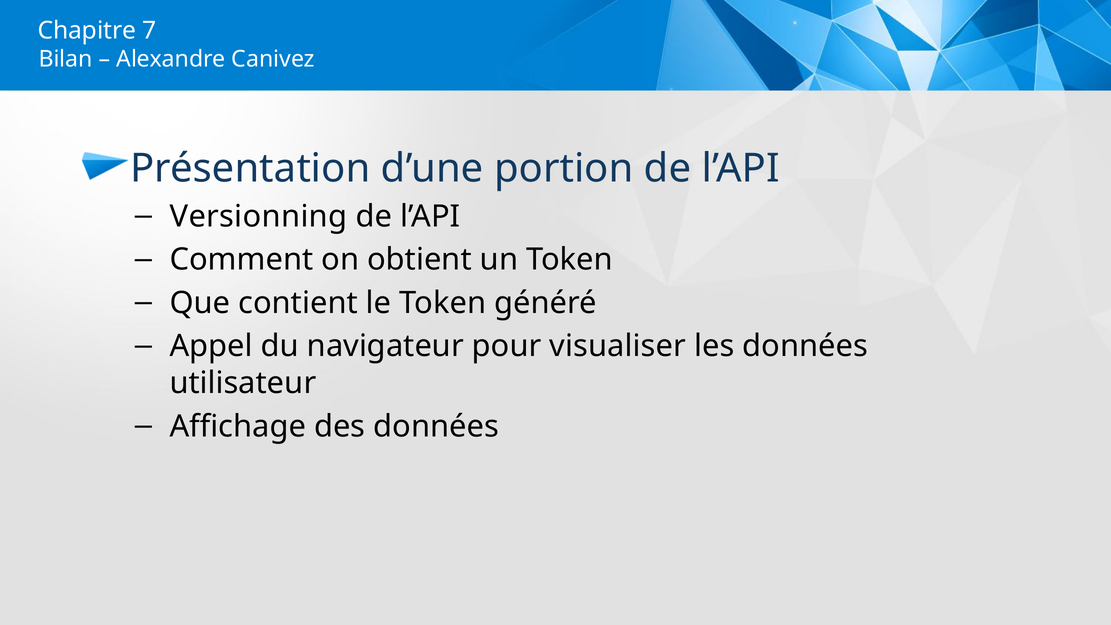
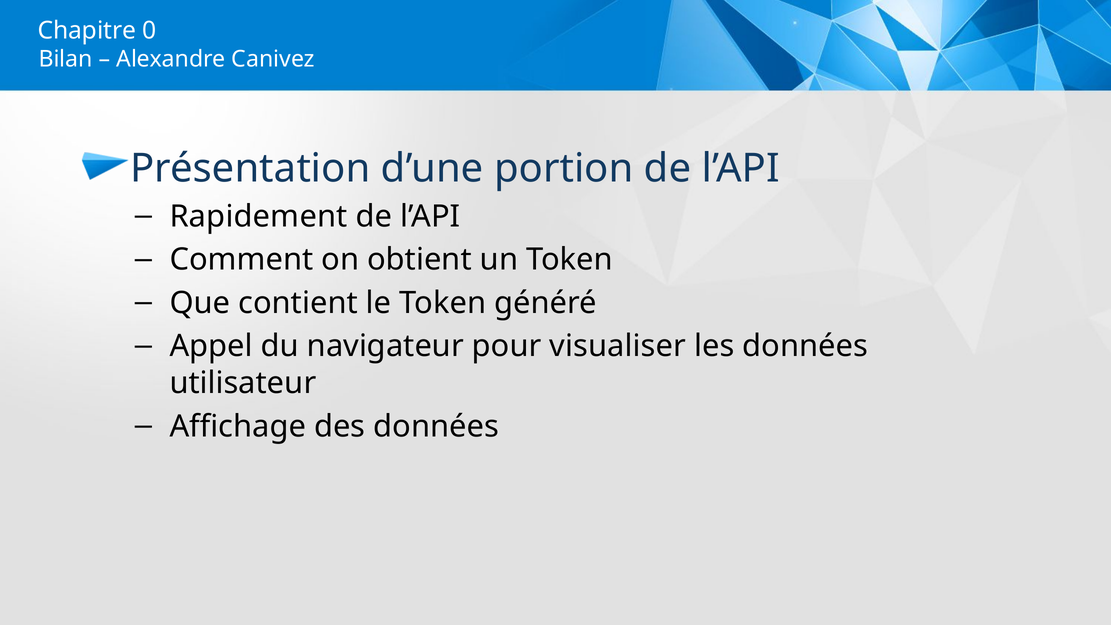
7: 7 -> 0 (149, 30)
Versionning: Versionning -> Rapidement (259, 216)
